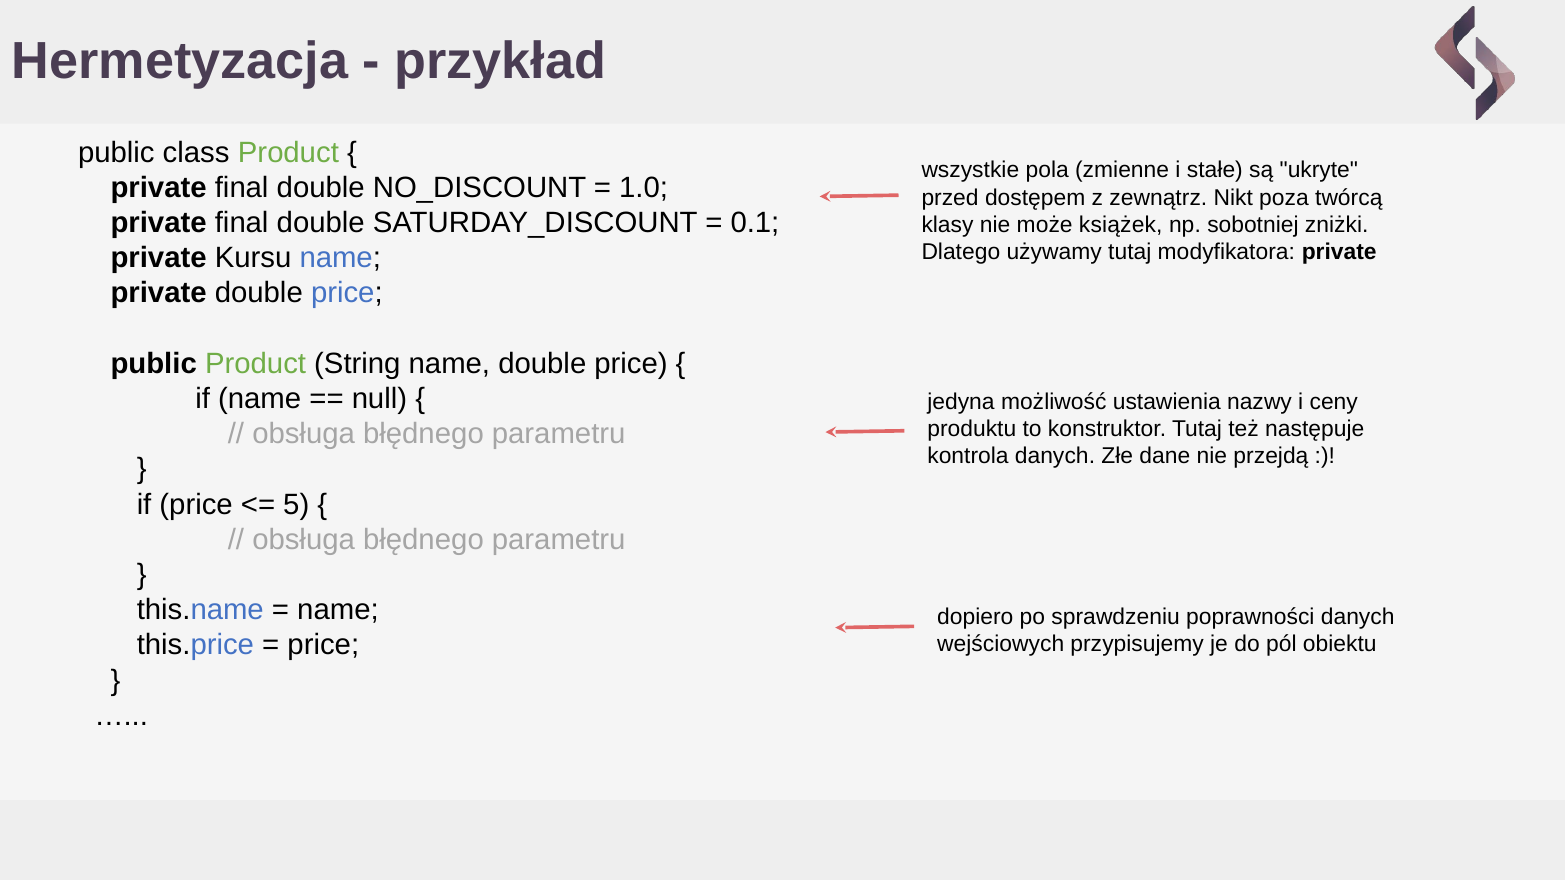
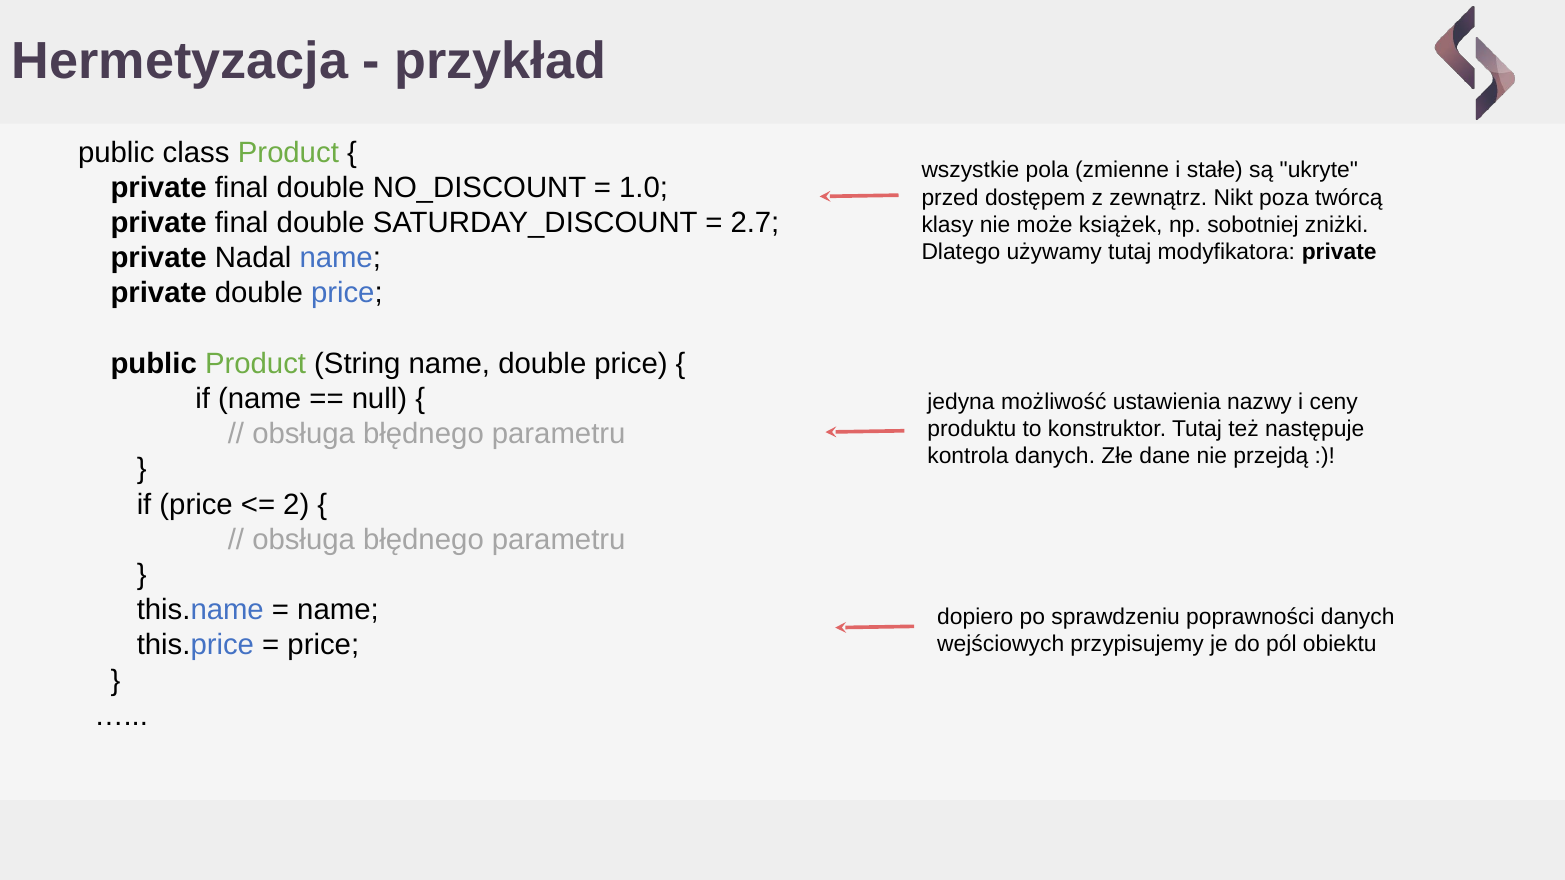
0.1: 0.1 -> 2.7 (755, 223)
Kursu: Kursu -> Nadal (253, 258)
5: 5 -> 2 (296, 505)
